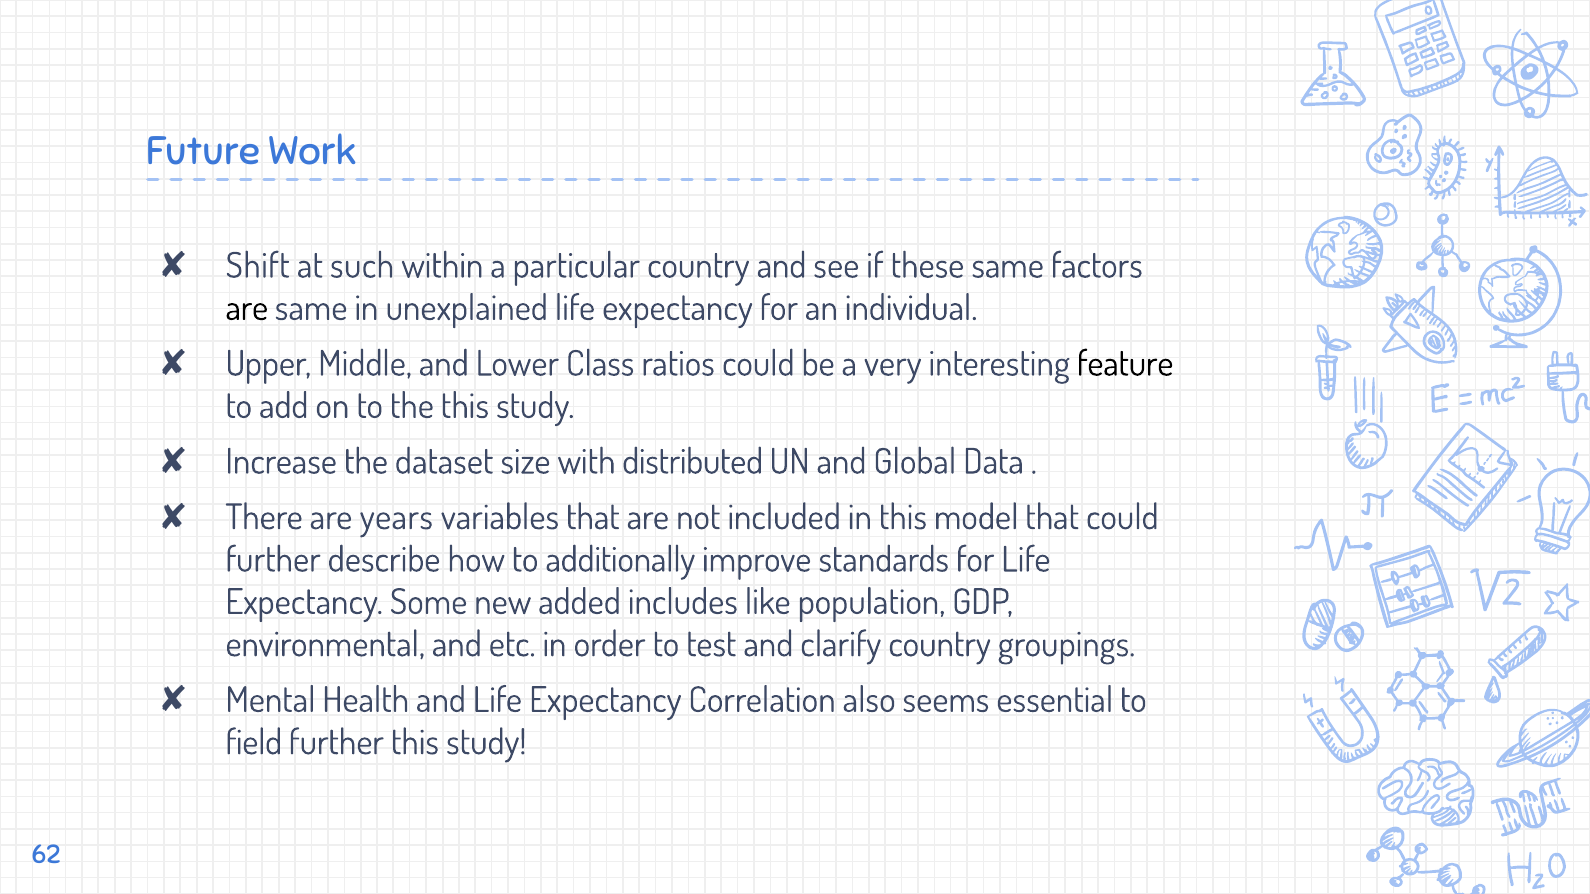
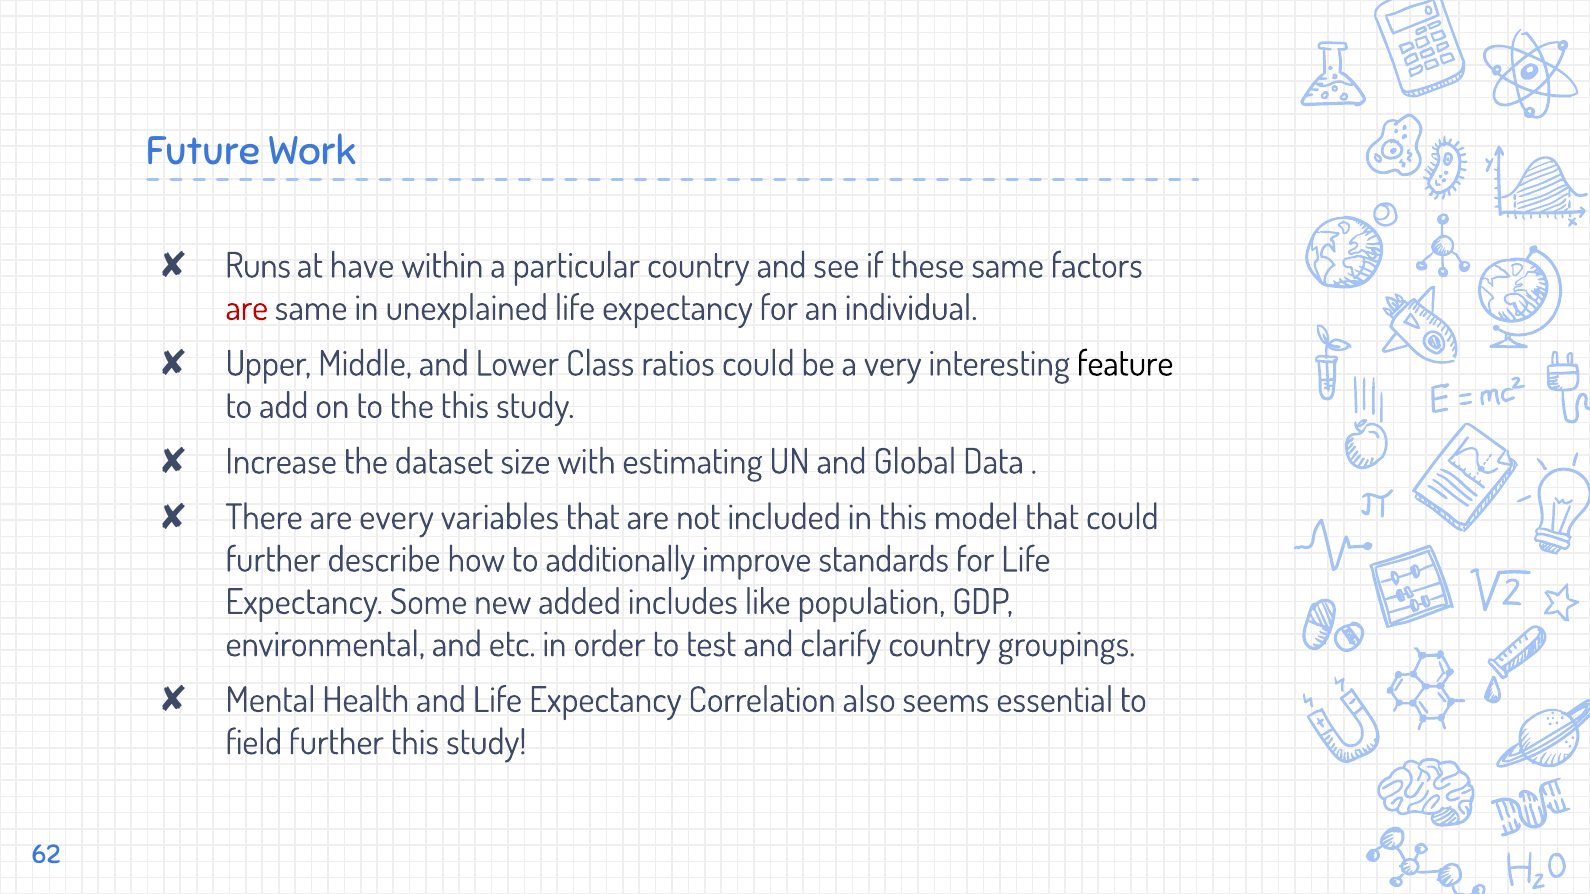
Shift: Shift -> Runs (258, 266)
such: such -> have (362, 266)
are colour: black -> red (247, 308)
distributed: distributed -> estimating (692, 462)
years: years -> every (396, 518)
